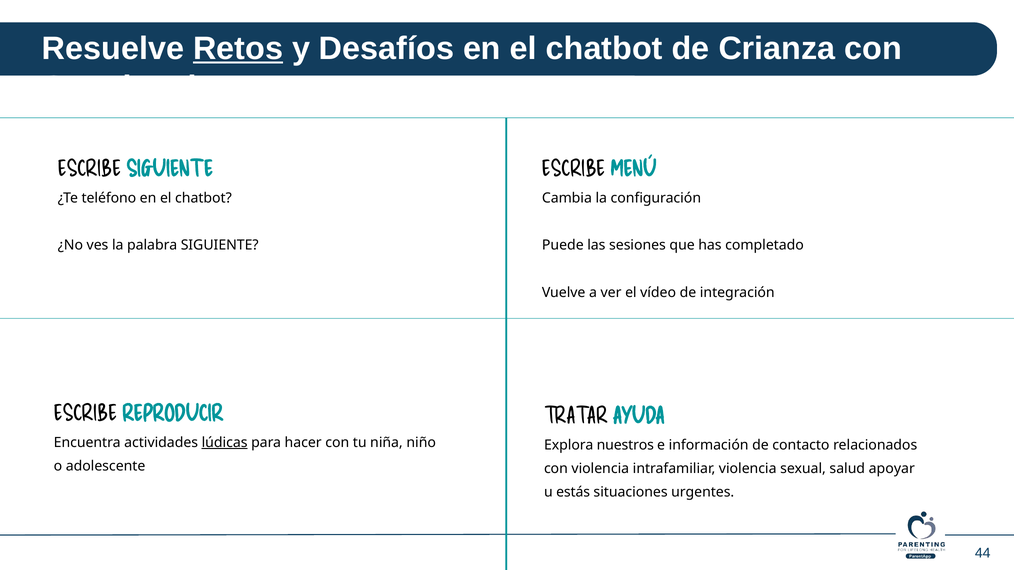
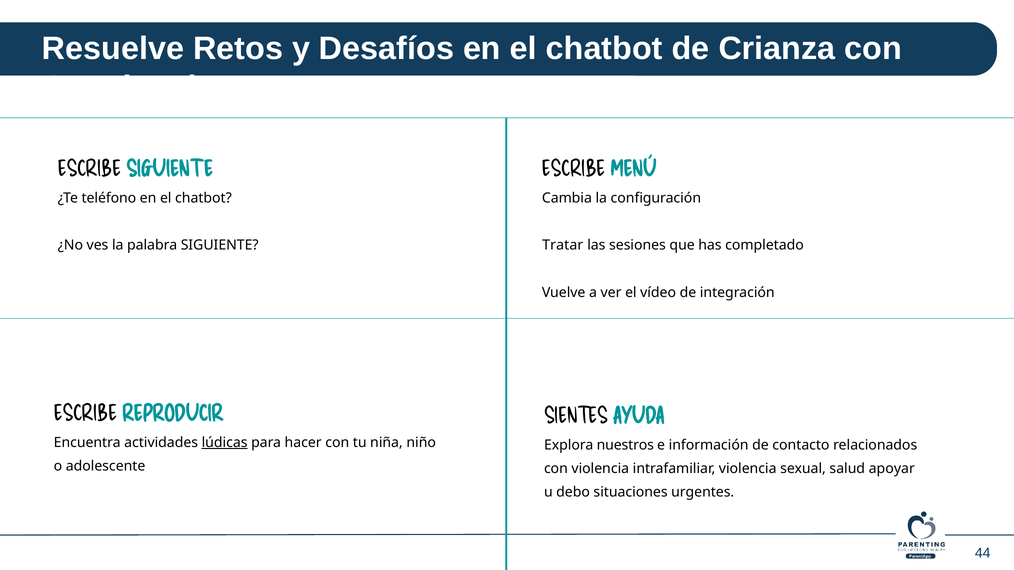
Retos underline: present -> none (238, 49)
Puede: Puede -> Tratar (563, 245)
TRATAR: TRATAR -> SIENTES (576, 416)
estás: estás -> debo (573, 493)
